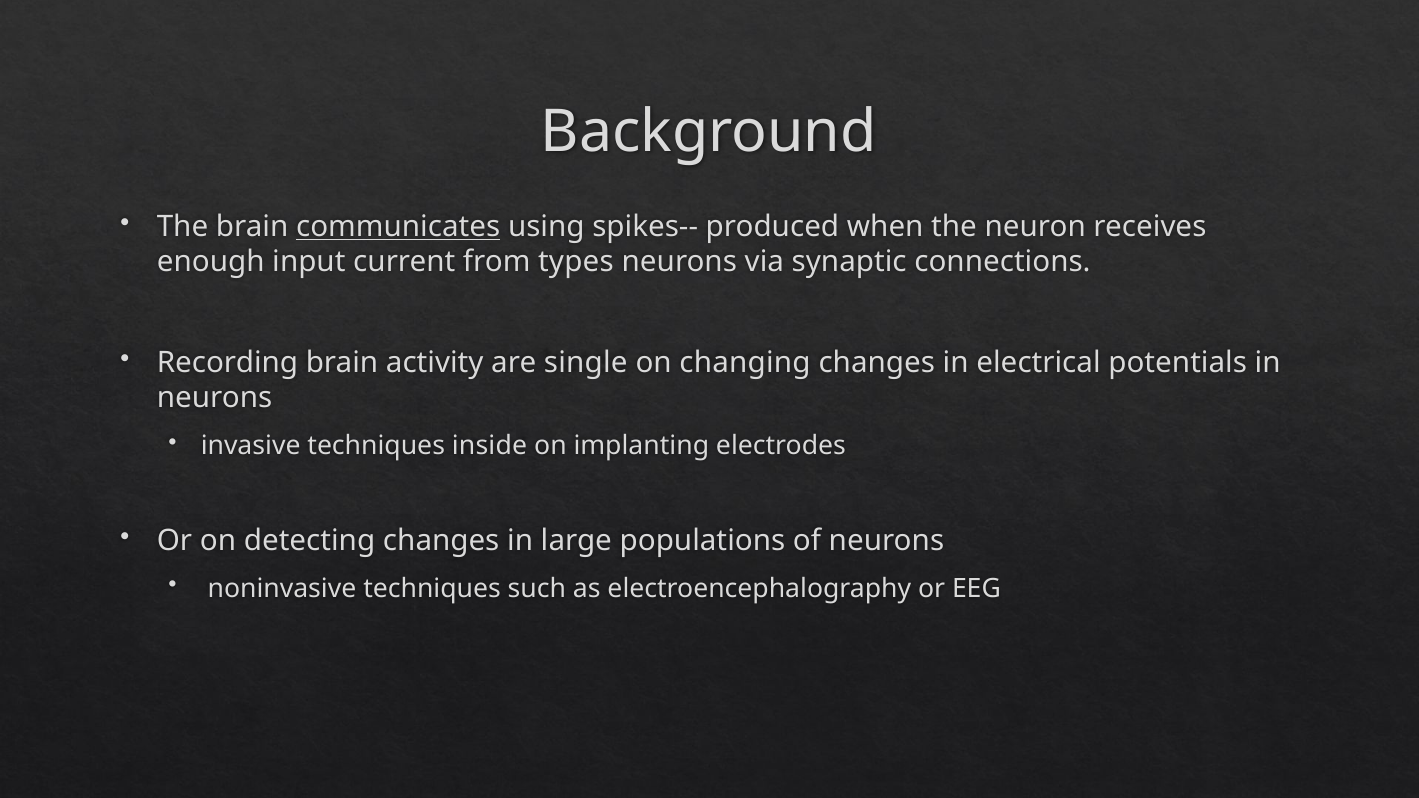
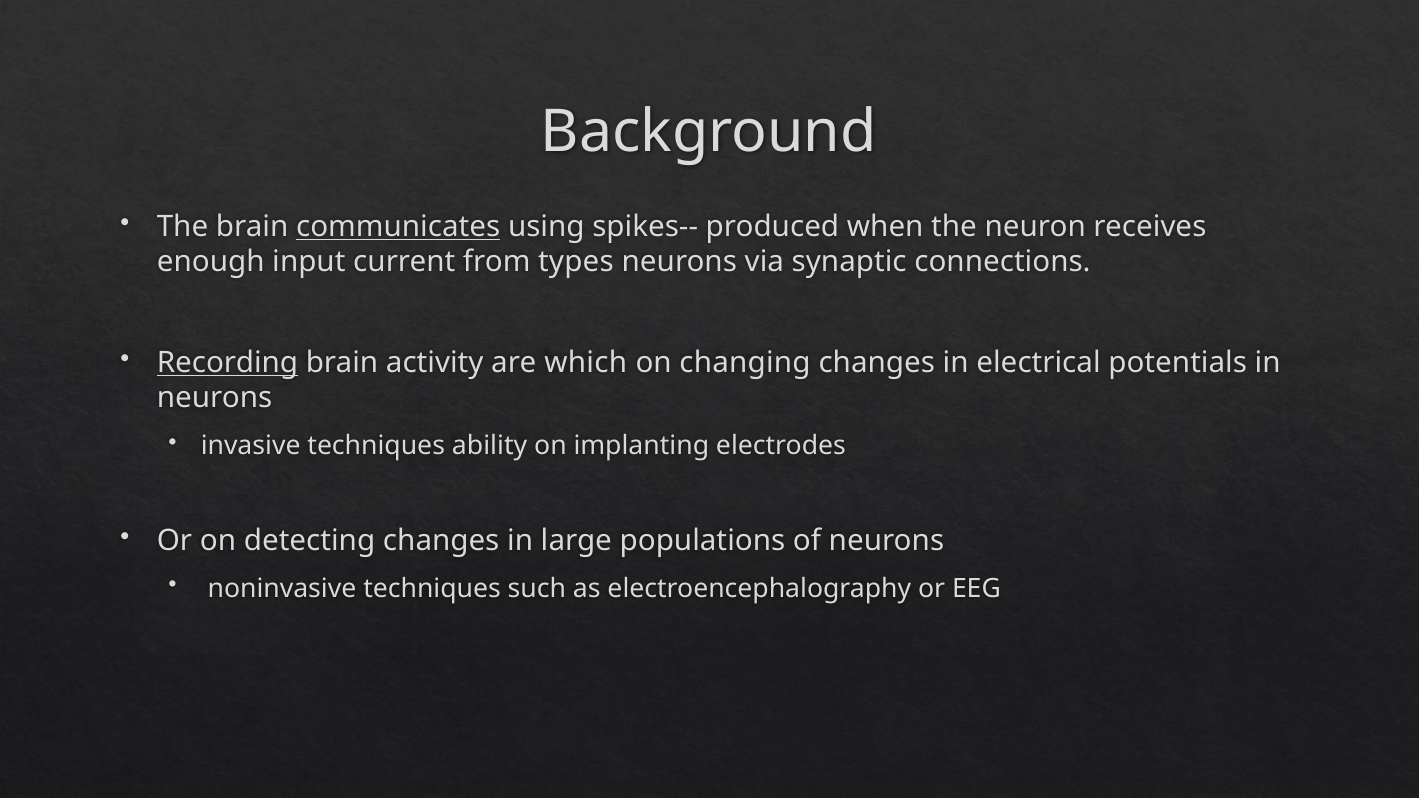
Recording underline: none -> present (228, 363)
single: single -> which (586, 363)
inside: inside -> ability (490, 446)
